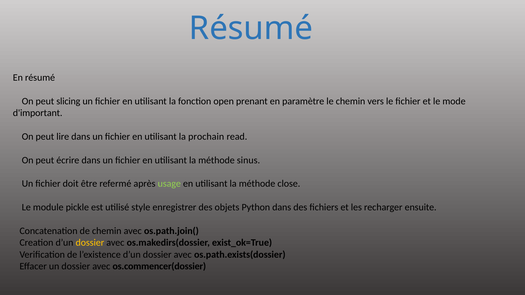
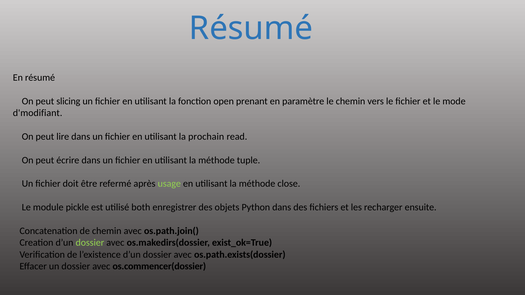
d'important: d'important -> d'modifiant (38, 113)
sinus: sinus -> tuple (249, 160)
style: style -> both (141, 208)
dossier colour: yellow -> light green (90, 243)
